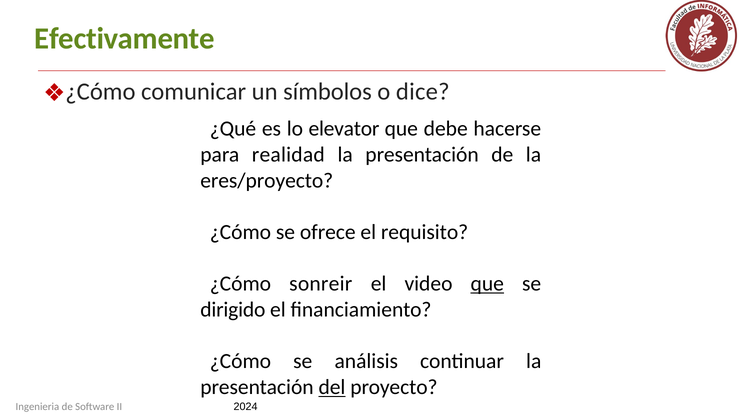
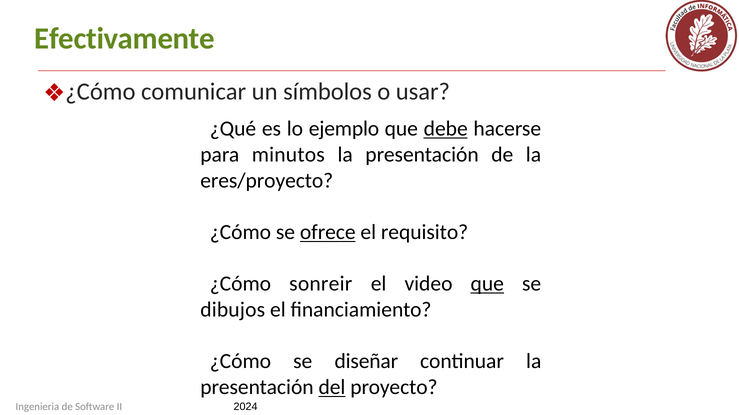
dice: dice -> usar (423, 92)
elevator: elevator -> ejemplo (344, 129)
debe underline: none -> present (446, 129)
realidad: realidad -> minutos (288, 155)
ofrece underline: none -> present (328, 233)
dirigido: dirigido -> dibujos (233, 310)
análisis: análisis -> diseñar (366, 362)
